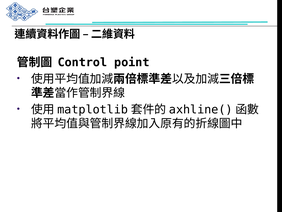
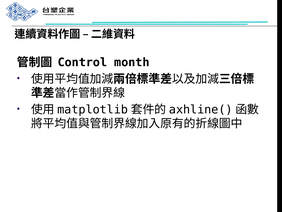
point: point -> month (132, 62)
